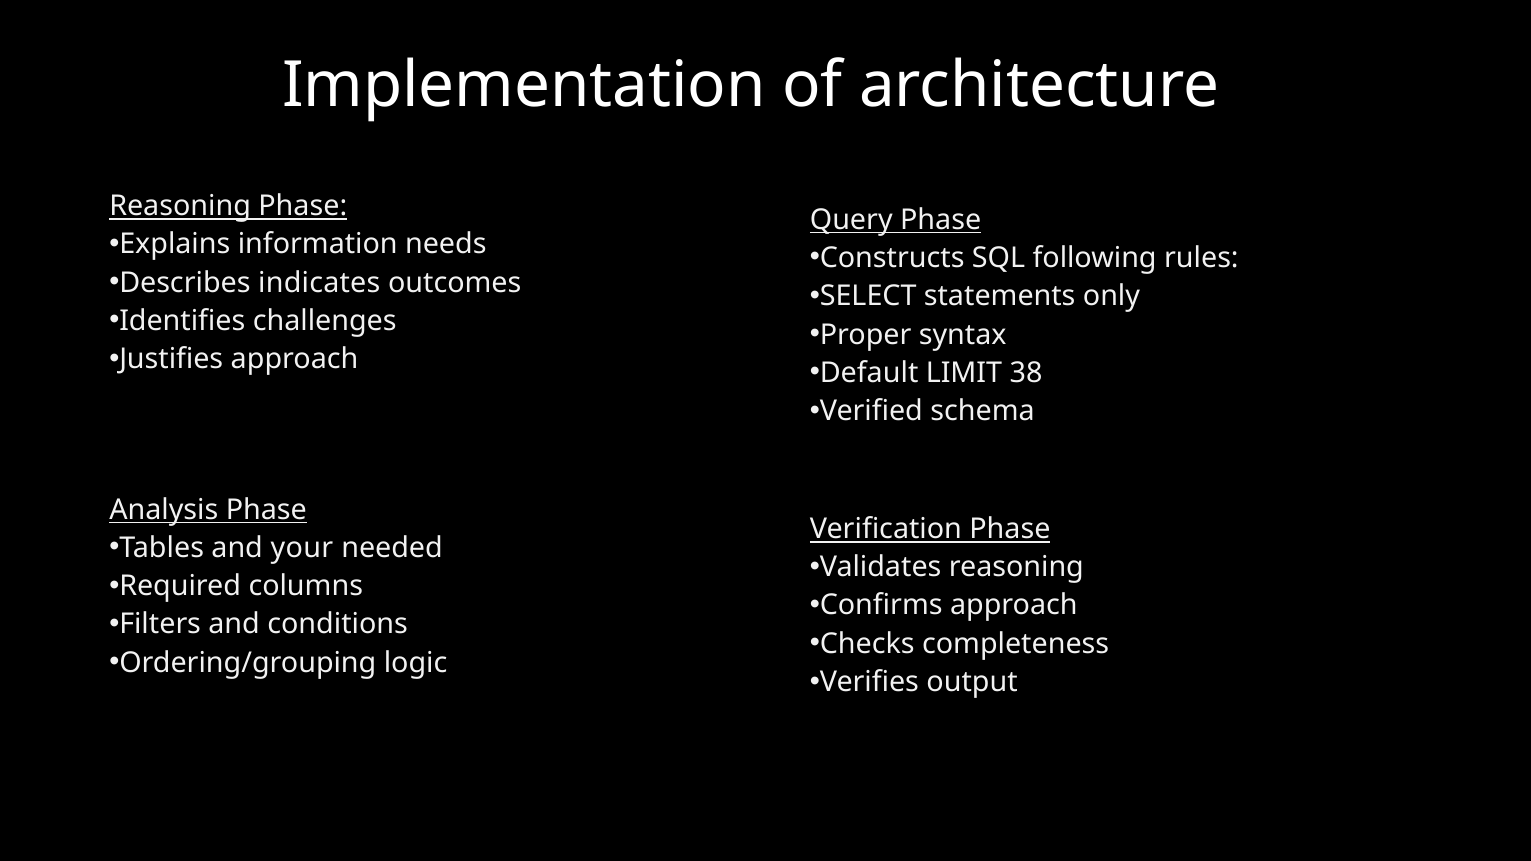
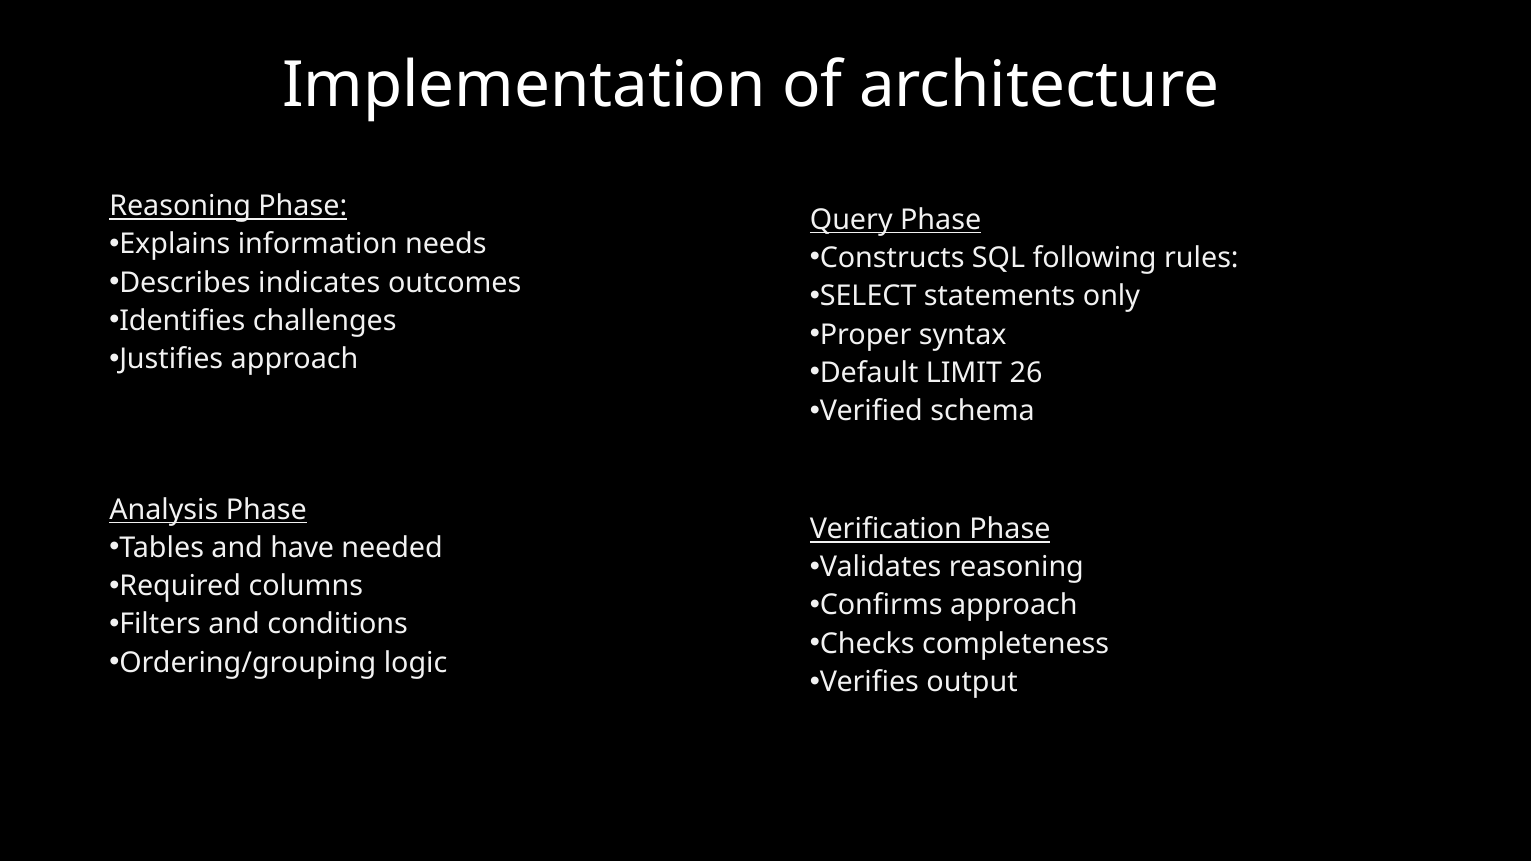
38: 38 -> 26 (1026, 373)
your: your -> have (302, 548)
